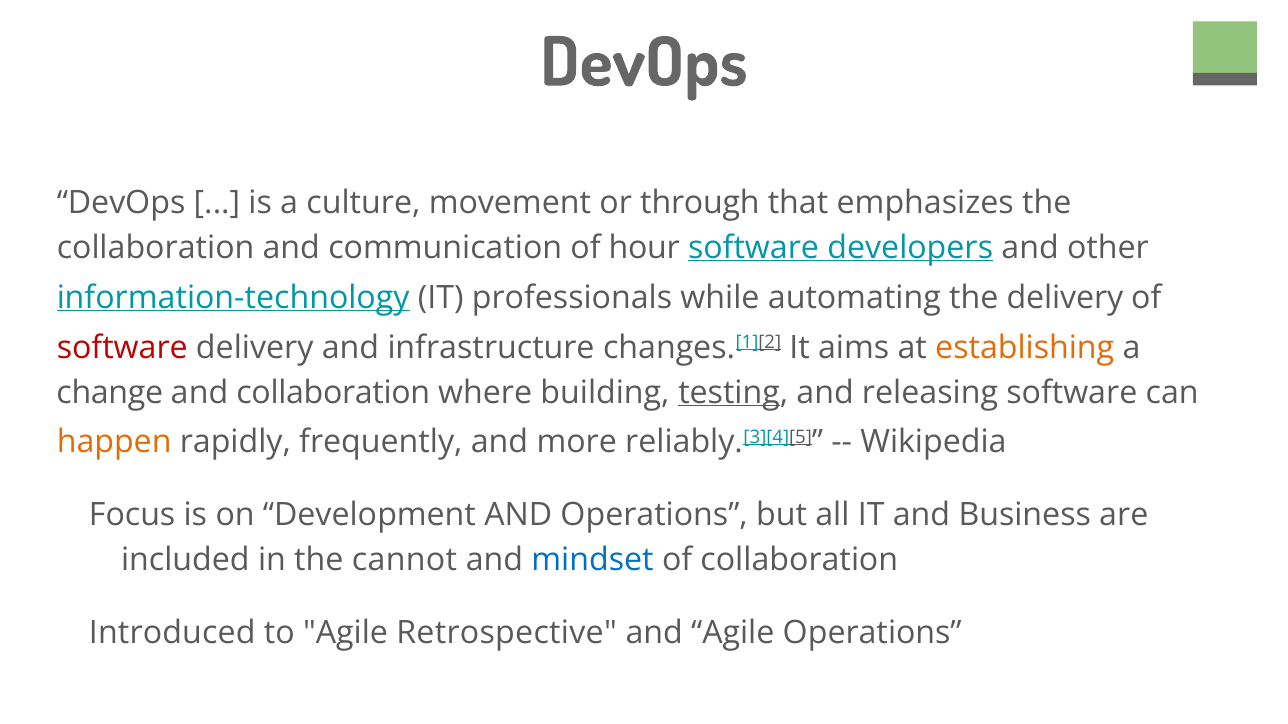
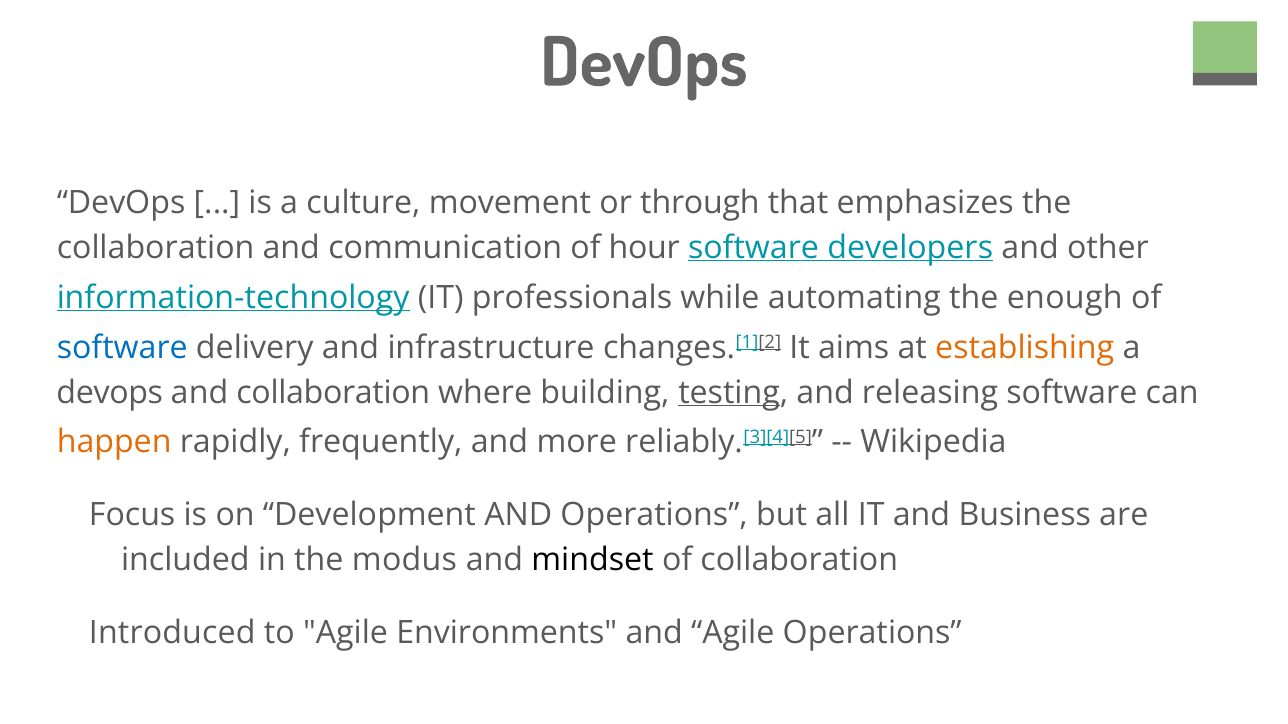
the delivery: delivery -> enough (1065, 298)
software colour: red -> blue (122, 348)
change: change -> devops (110, 393)
cannot: cannot -> modus (404, 560)
mindset colour: blue -> black (593, 560)
Retrospective: Retrospective -> Environments (507, 633)
